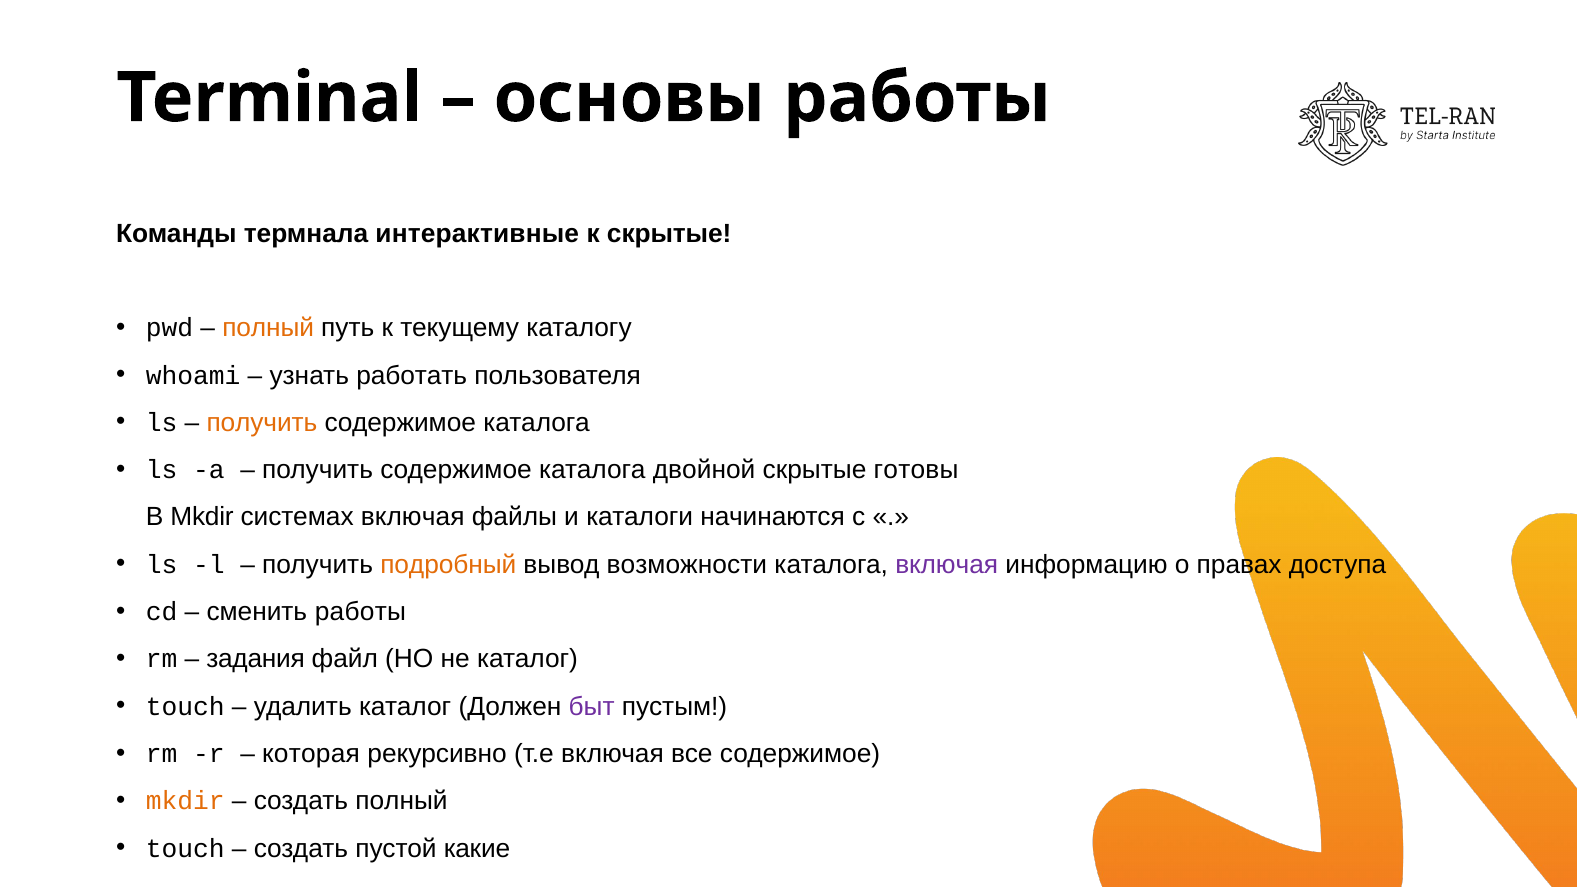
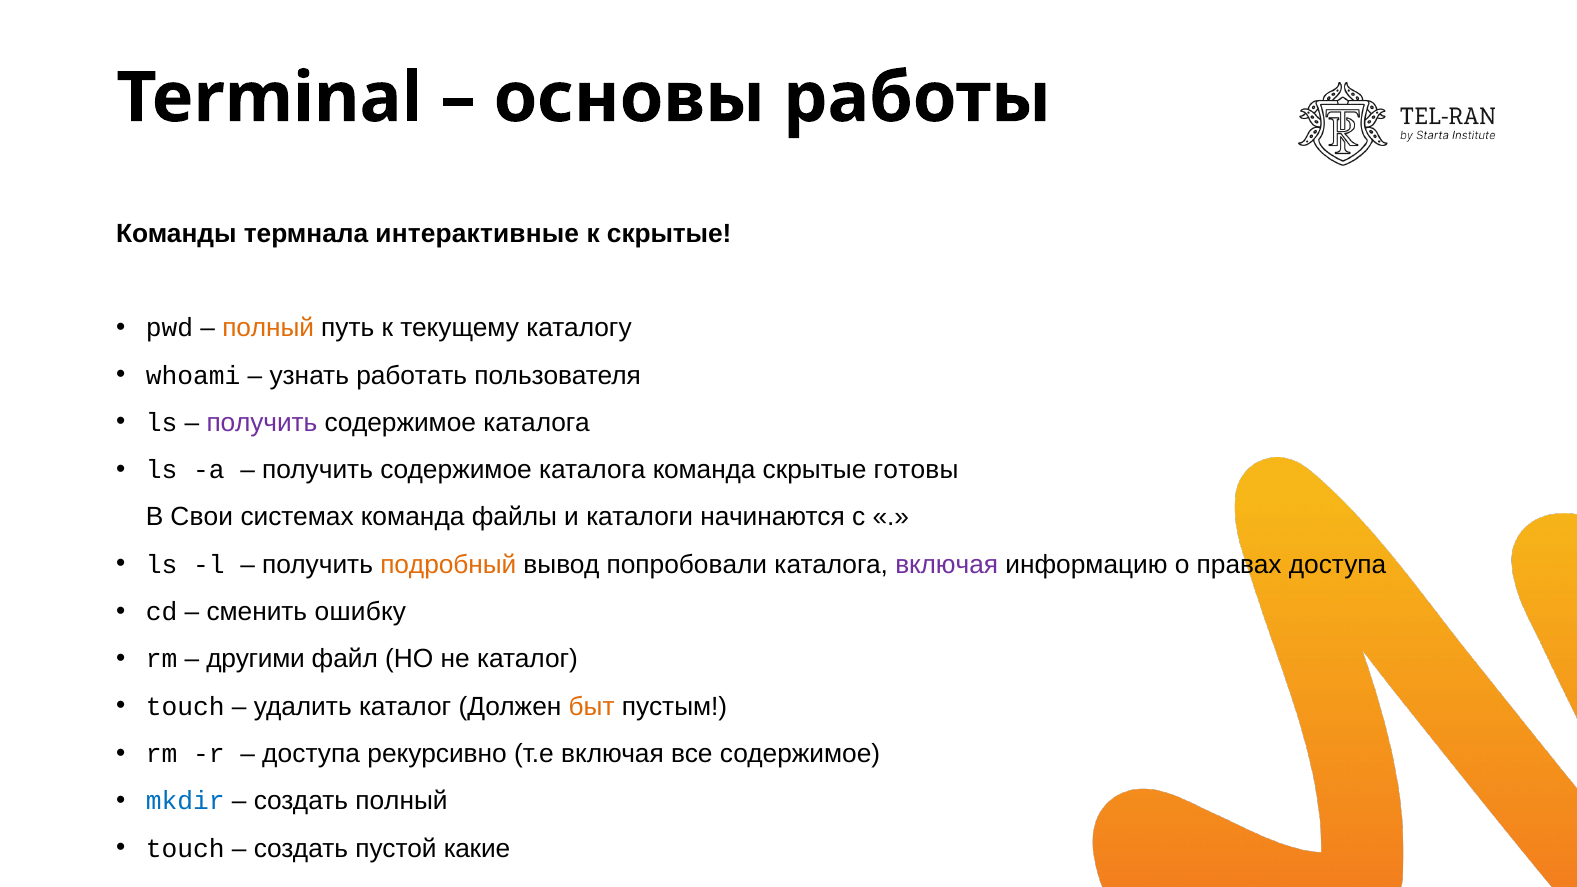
получить colour: orange -> purple (262, 423)
каталога двойной: двойной -> команда (704, 470)
В Mkdir: Mkdir -> Свои (202, 517)
системах включая: включая -> команда (413, 517)
возможности: возможности -> попробовали (687, 565)
сменить работы: работы -> ошибку (360, 612)
задания: задания -> другими (256, 659)
быт colour: purple -> orange (592, 707)
которая: которая -> доступа (311, 754)
mkdir colour: orange -> blue (185, 801)
